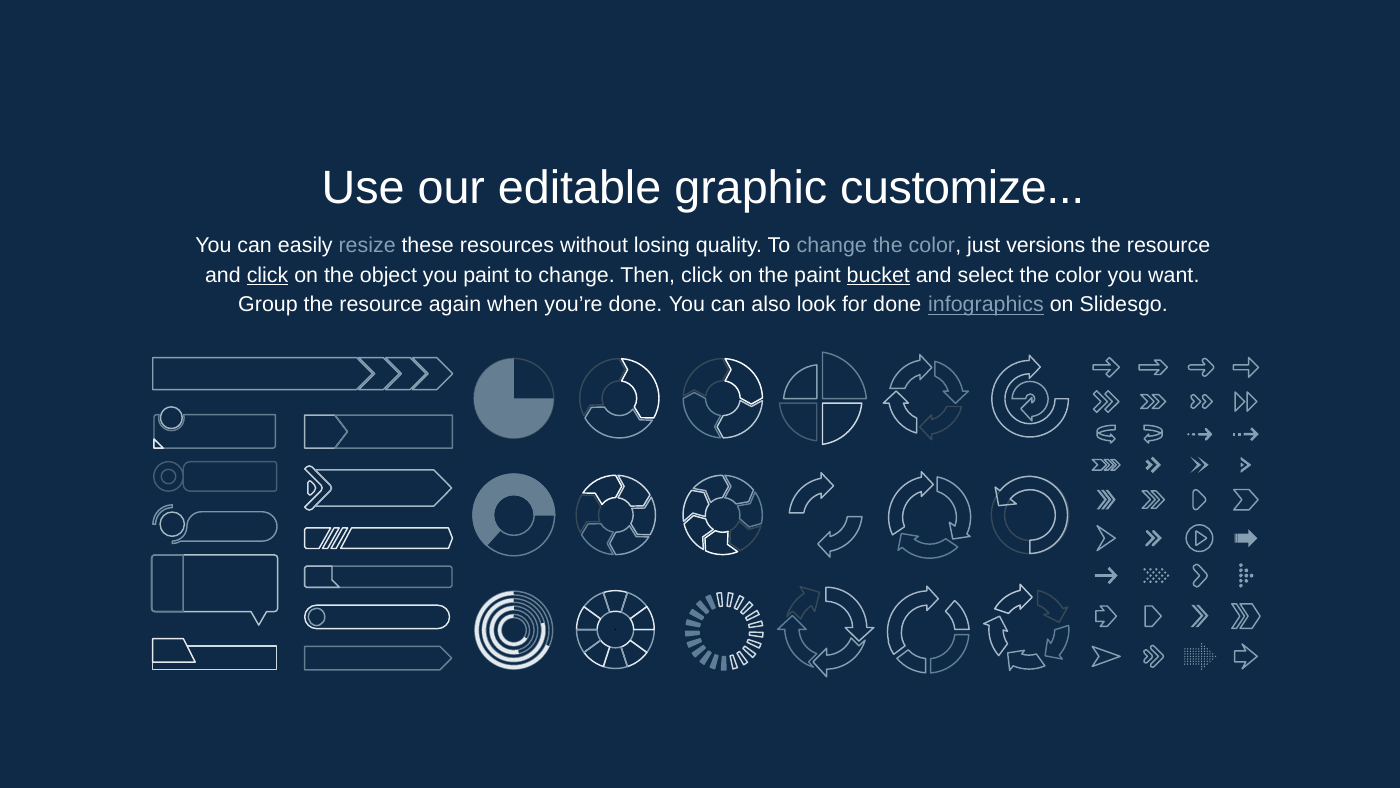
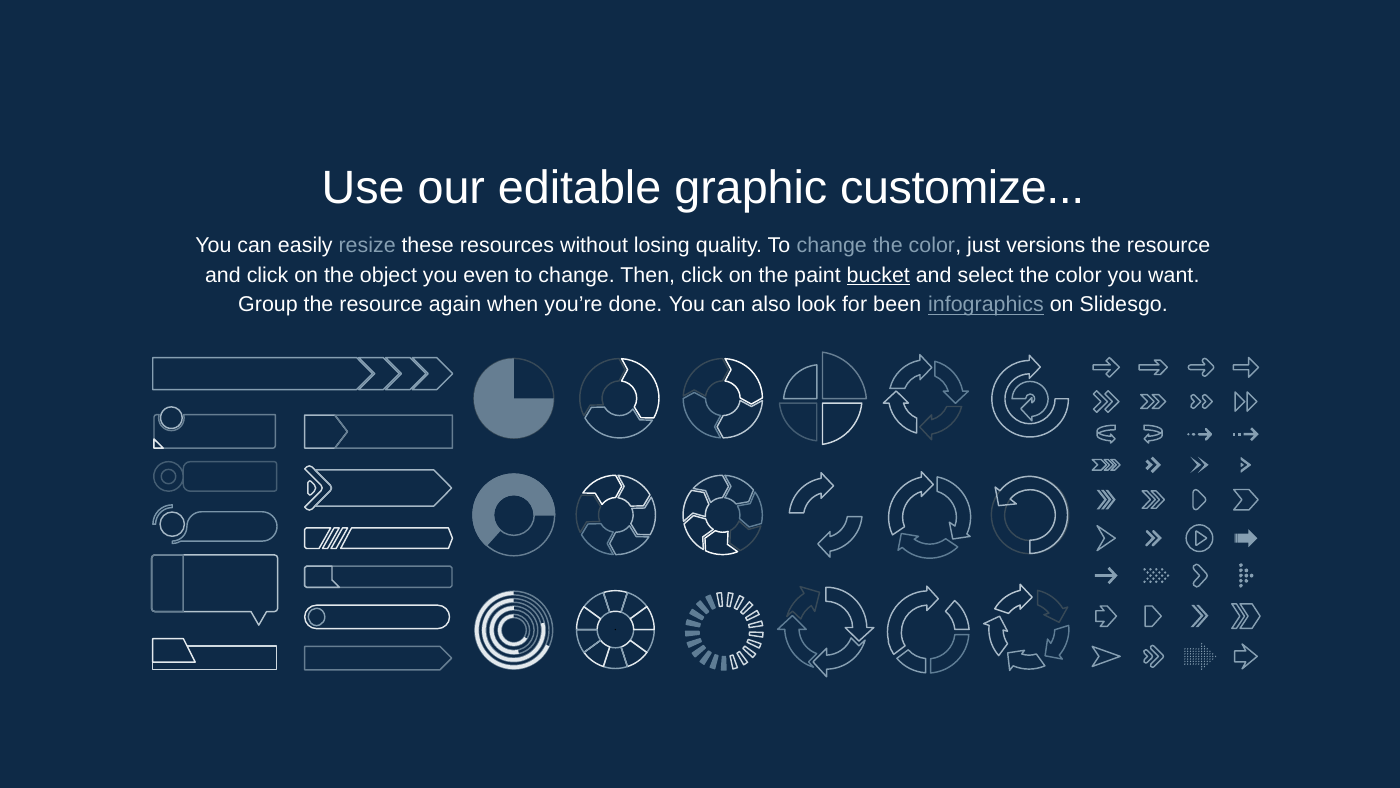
click underline: present -> none (268, 275)
you paint: paint -> even (486, 275)
for done: done -> been (897, 305)
